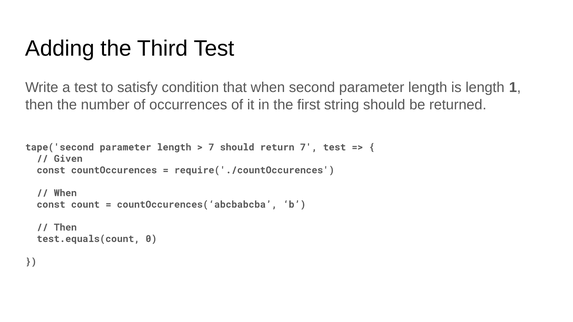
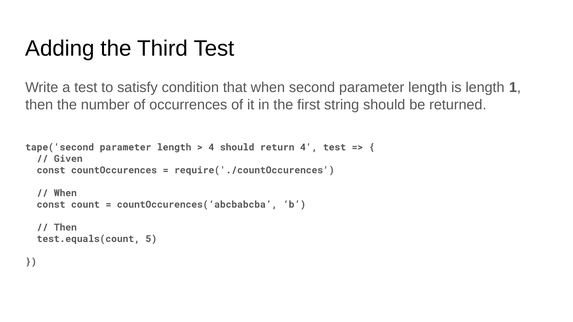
7: 7 -> 4 (211, 147)
return 7: 7 -> 4 (309, 147)
0: 0 -> 5 (151, 239)
